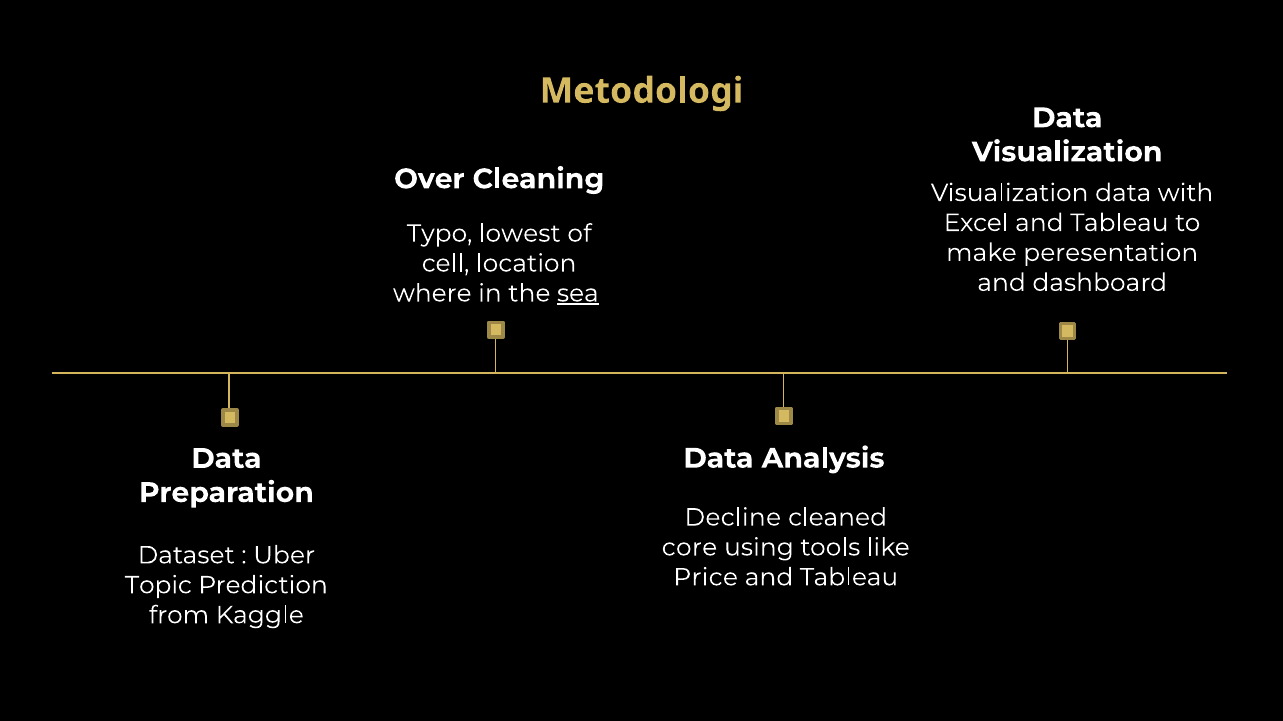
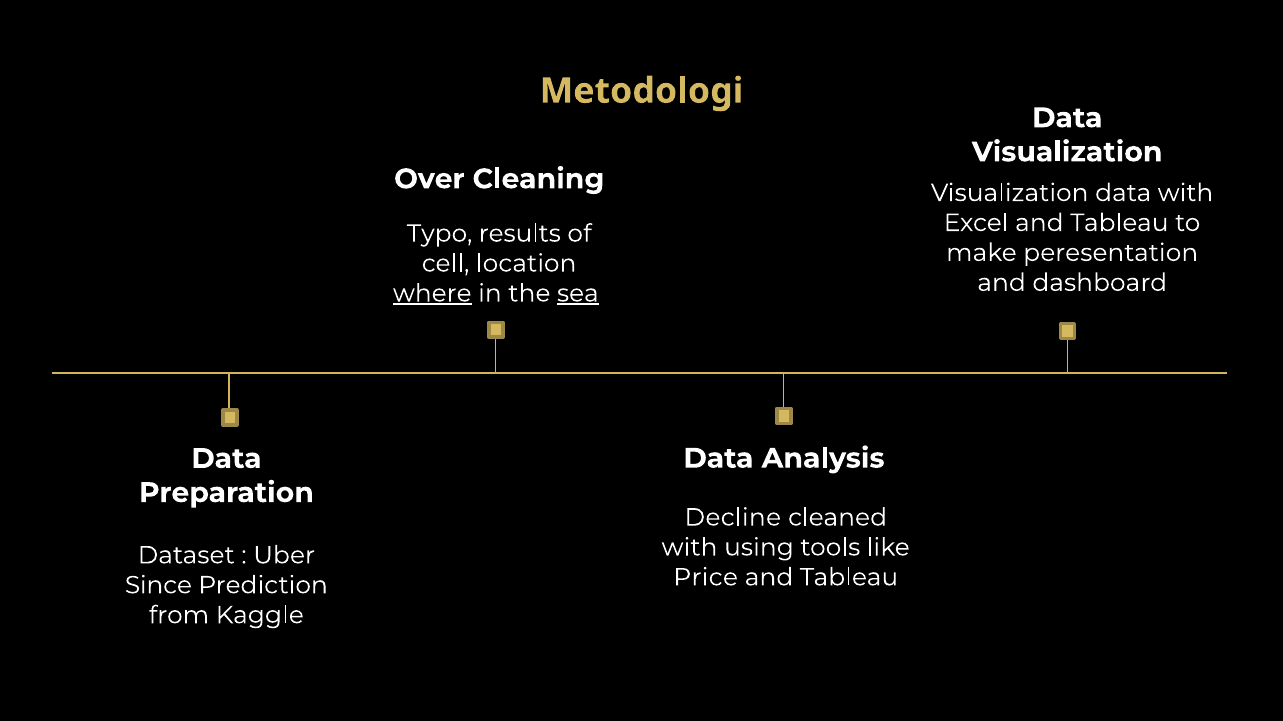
lowest: lowest -> results (520, 234)
where underline: none -> present (432, 294)
core: core -> with (690, 548)
Topic: Topic -> Since (158, 586)
